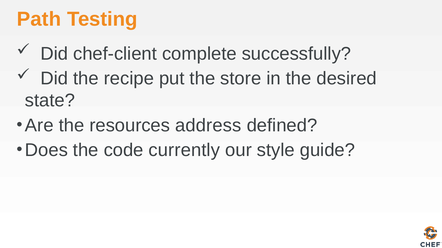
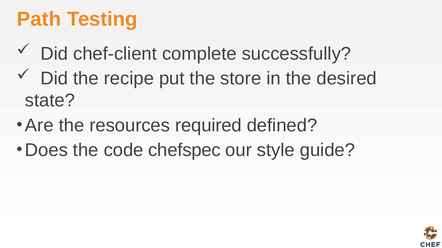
address: address -> required (208, 126)
currently: currently -> chefspec (184, 150)
